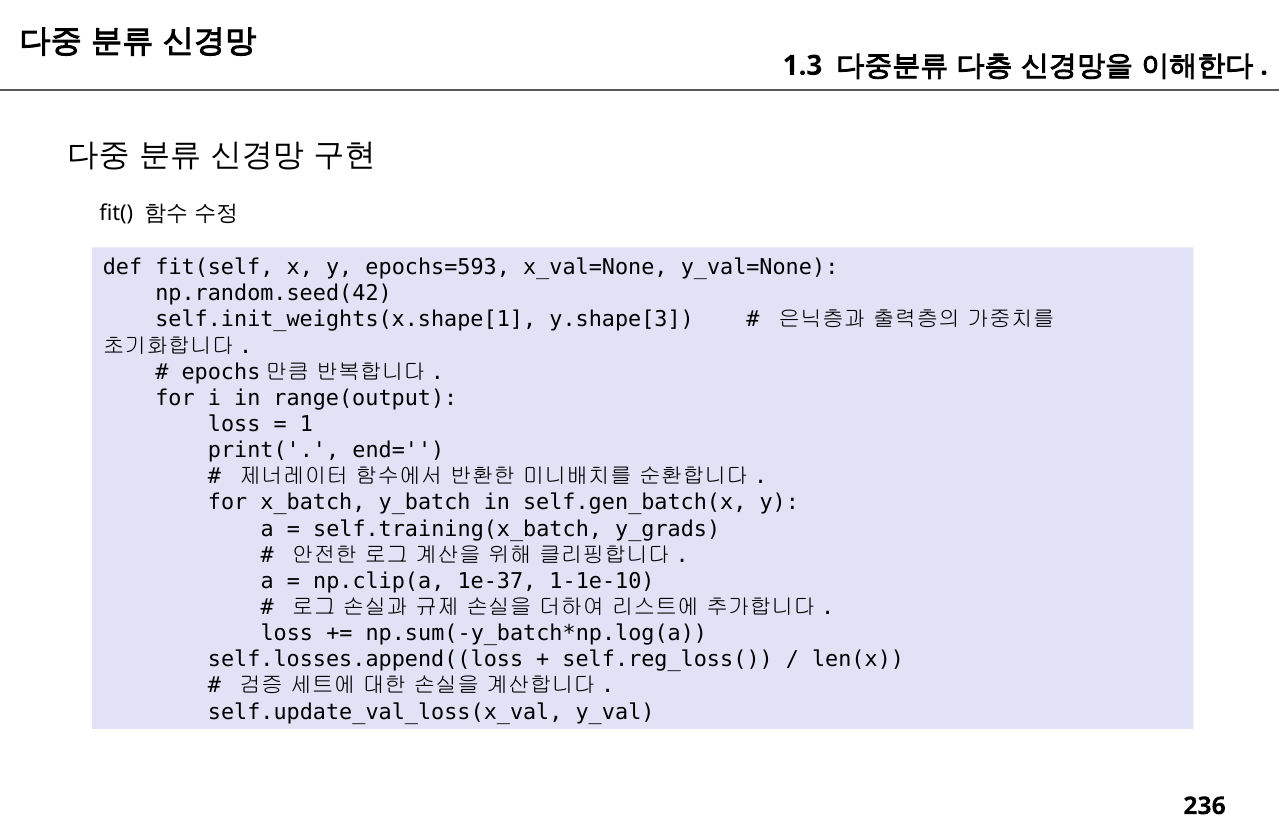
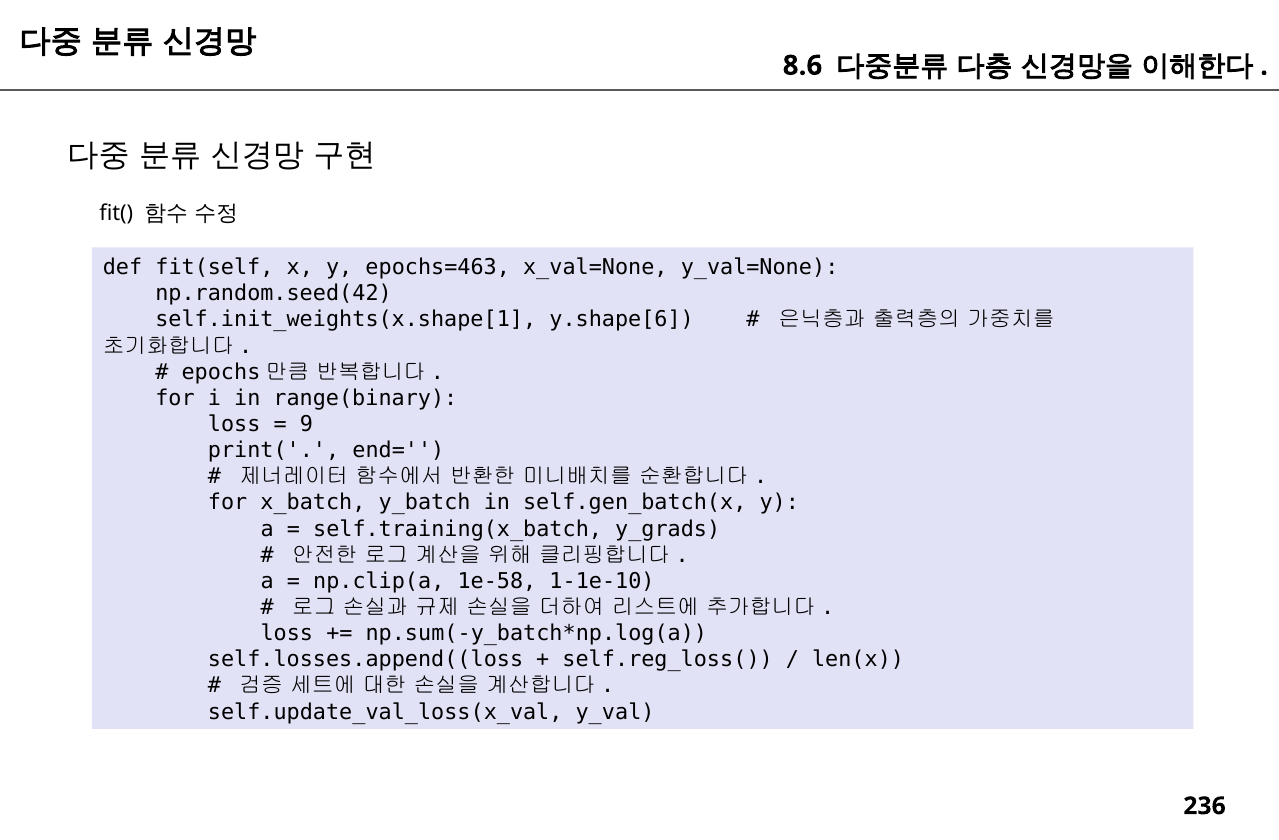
1.3: 1.3 -> 8.6 (803, 66)
epochs=593: epochs=593 -> epochs=463 (438, 267)
y.shape[3: y.shape[3 -> y.shape[6 (622, 320)
range(output: range(output -> range(binary (365, 398)
1: 1 -> 9 (306, 424)
1e-37: 1e-37 -> 1e-58 (497, 581)
